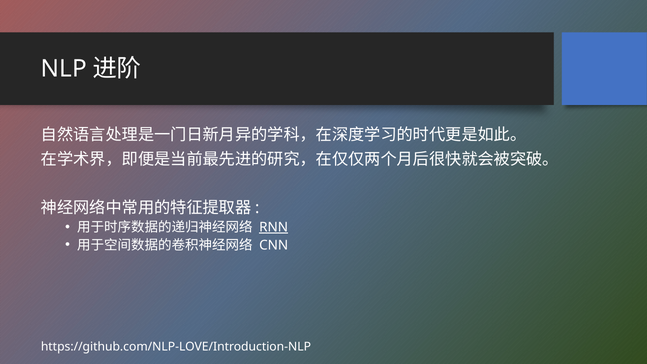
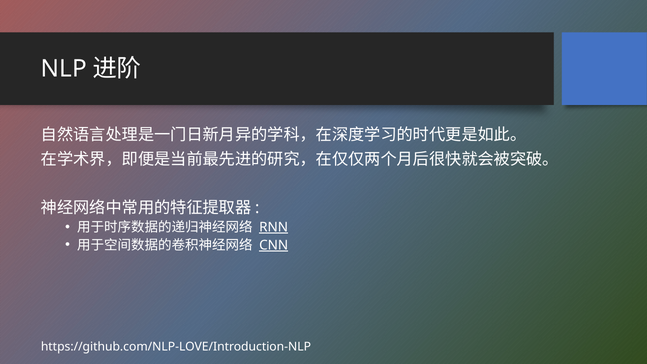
CNN underline: none -> present (274, 245)
